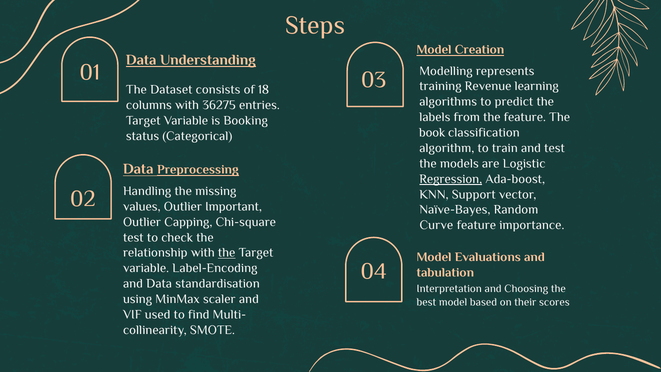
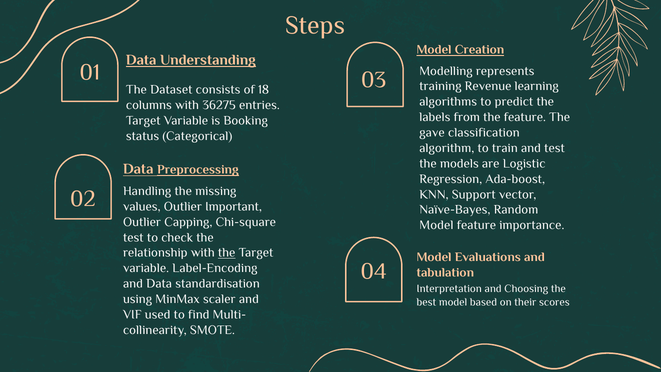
book: book -> gave (432, 132)
Regression underline: present -> none (451, 179)
Curve: Curve -> Model (436, 225)
